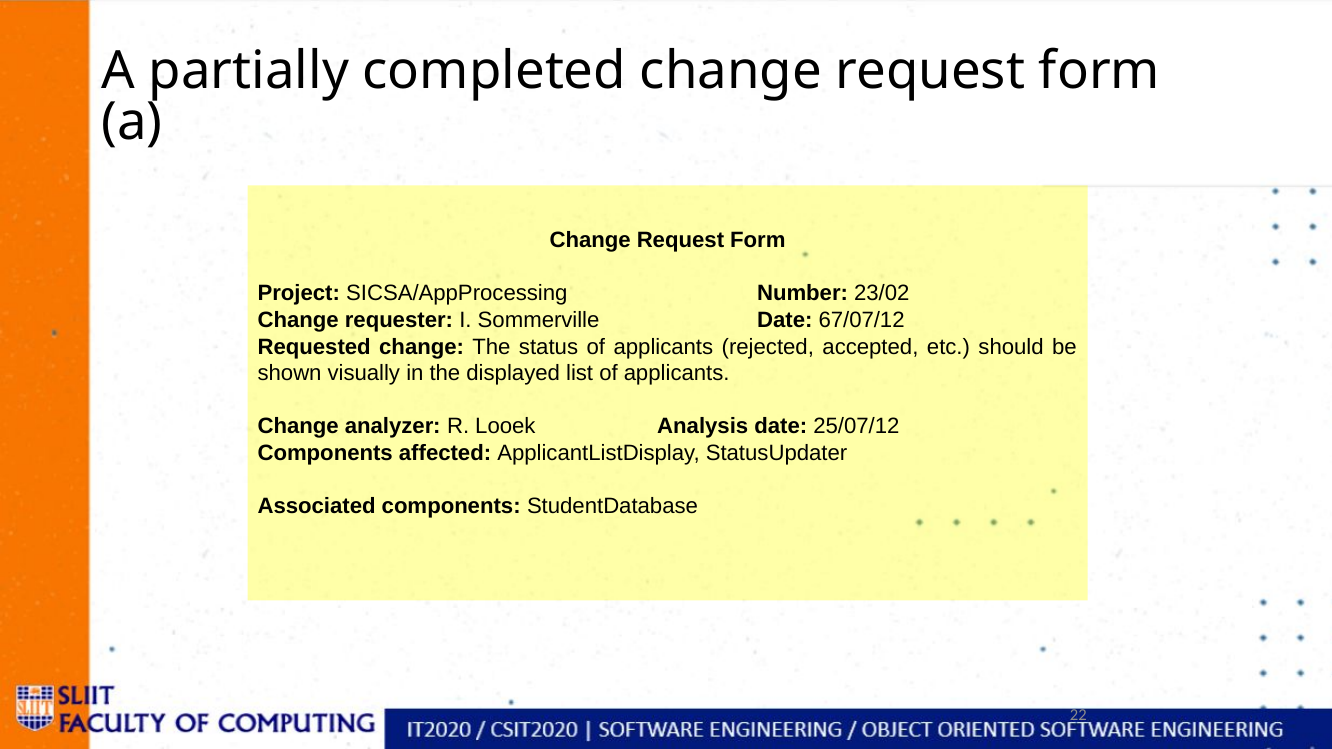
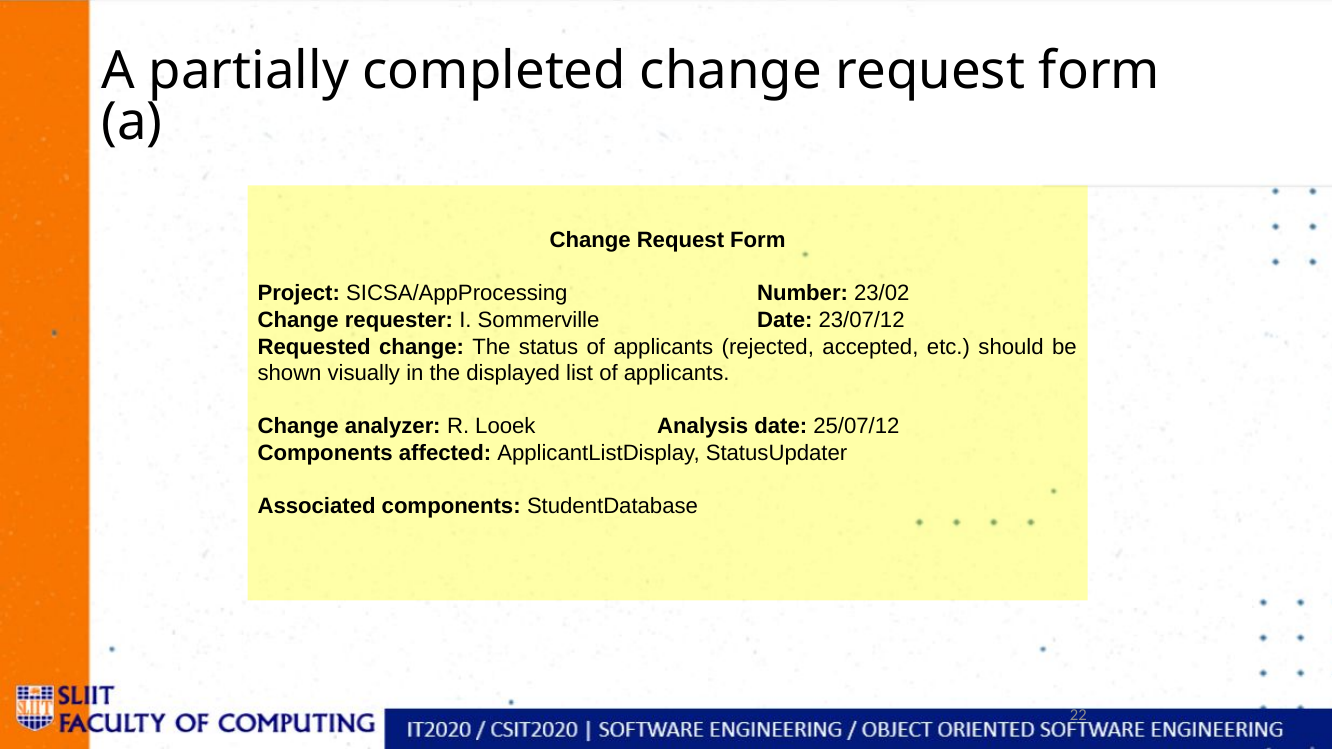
67/07/12: 67/07/12 -> 23/07/12 (862, 320)
